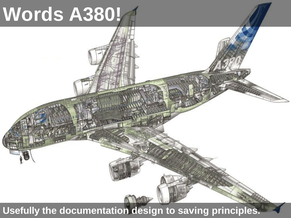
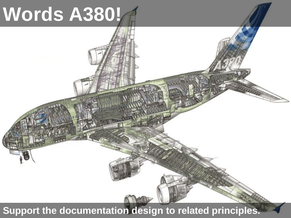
Usefully: Usefully -> Support (21, 211)
saving: saving -> related (194, 211)
